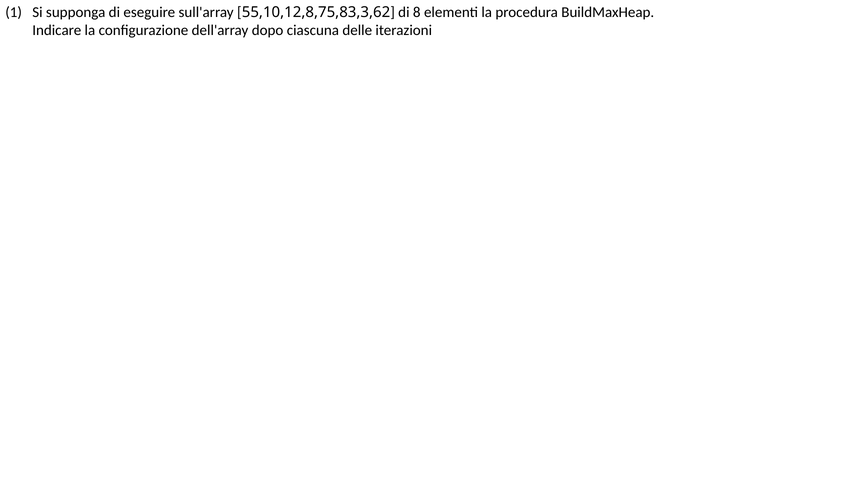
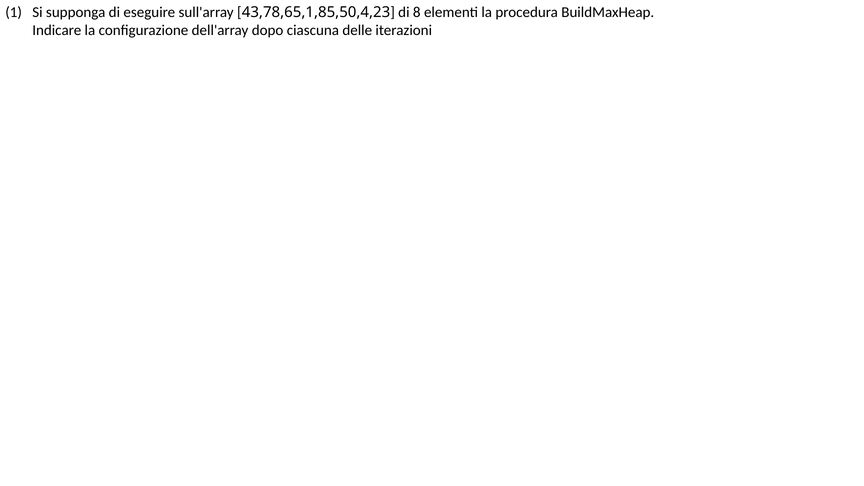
55,10,12,8,75,83,3,62: 55,10,12,8,75,83,3,62 -> 43,78,65,1,85,50,4,23 (316, 12)
